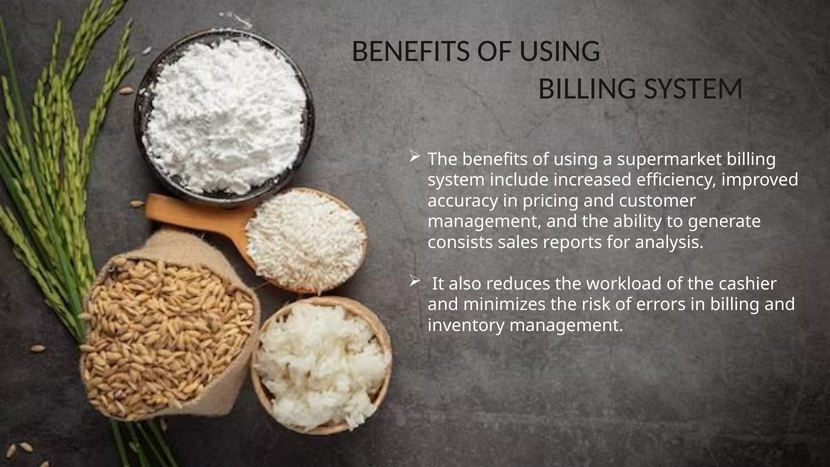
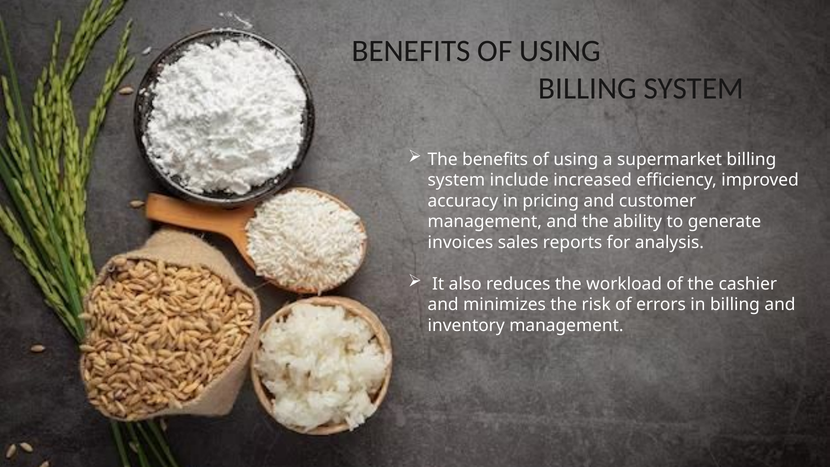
consists: consists -> invoices (460, 242)
